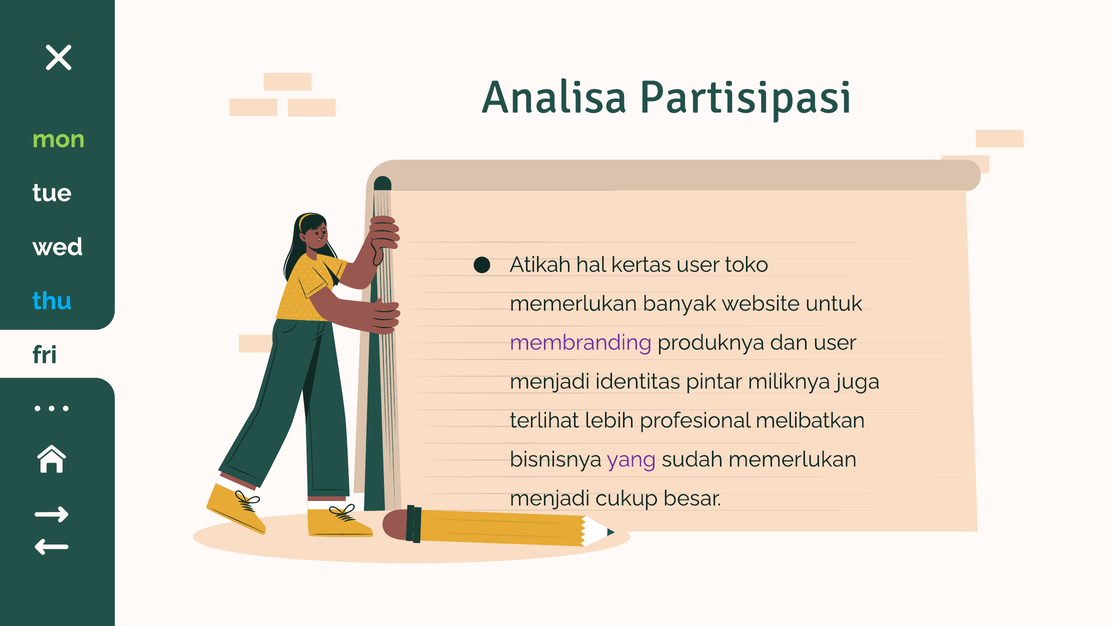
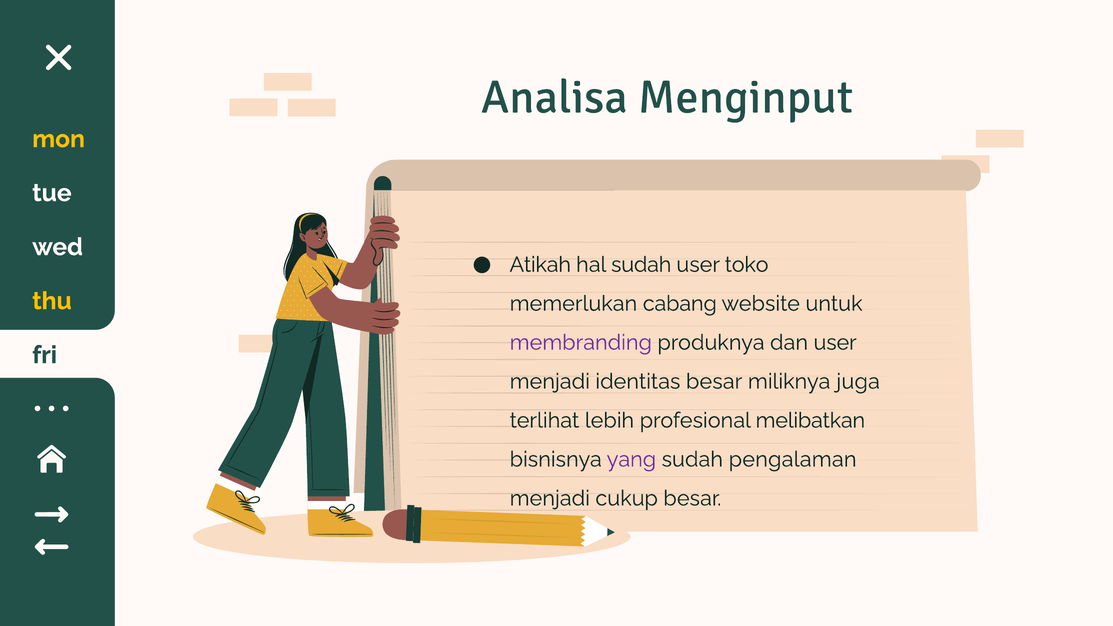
Partisipasi: Partisipasi -> Menginput (745, 97)
mon colour: light green -> yellow (59, 139)
hal kertas: kertas -> sudah (641, 265)
thu colour: light blue -> yellow (52, 301)
banyak: banyak -> cabang (680, 304)
identitas pintar: pintar -> besar (714, 382)
sudah memerlukan: memerlukan -> pengalaman (793, 459)
